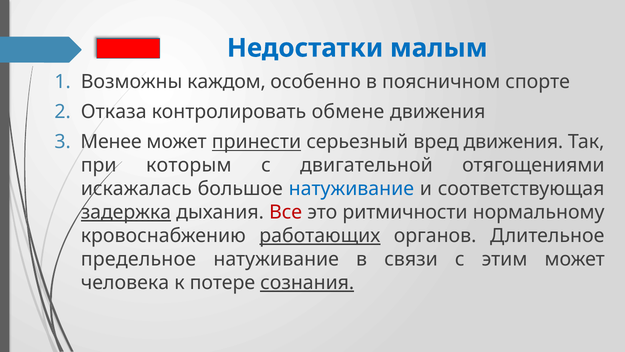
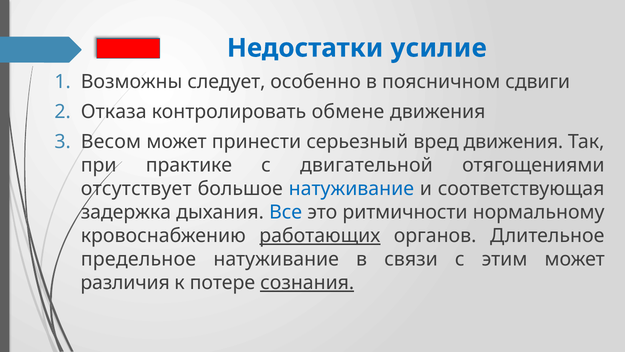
малым: малым -> усилие (439, 48)
каждом: каждом -> следует (226, 82)
спорте: спорте -> сдвиги (538, 82)
Менее: Менее -> Весом (111, 142)
принести underline: present -> none (257, 142)
которым: которым -> практике (189, 165)
искажалась: искажалась -> отсутствует (136, 189)
задержка underline: present -> none (126, 212)
Все colour: red -> blue (286, 212)
человека: человека -> различия (125, 282)
